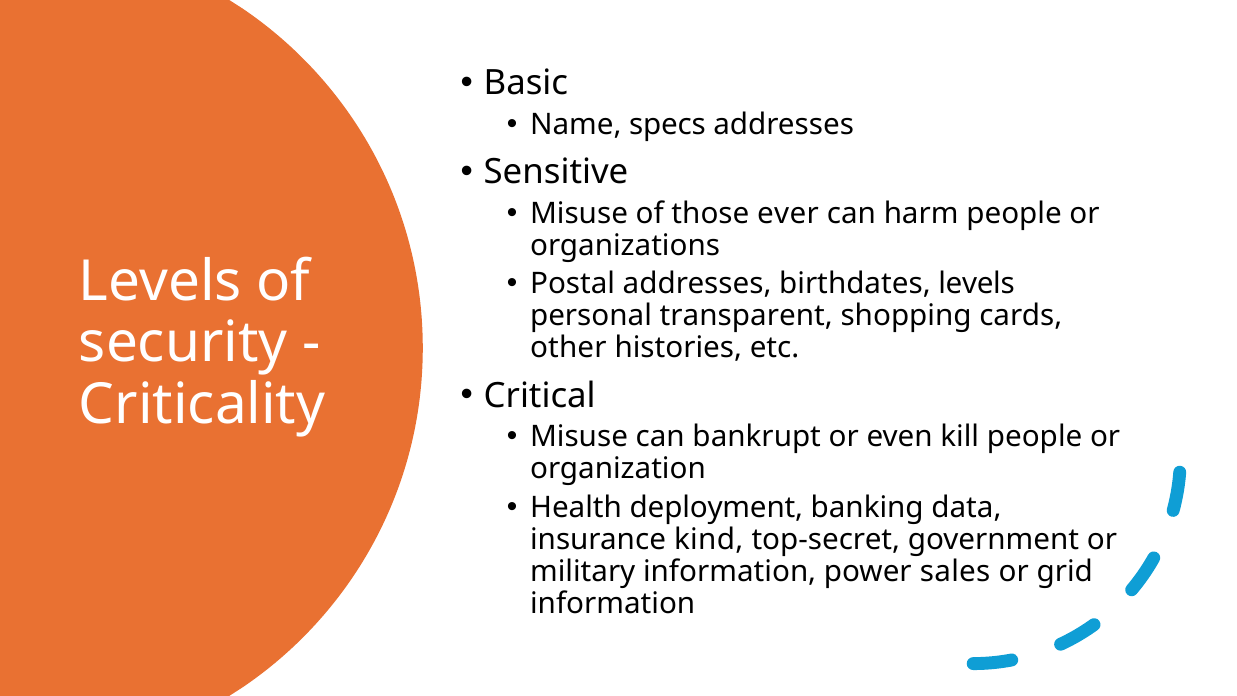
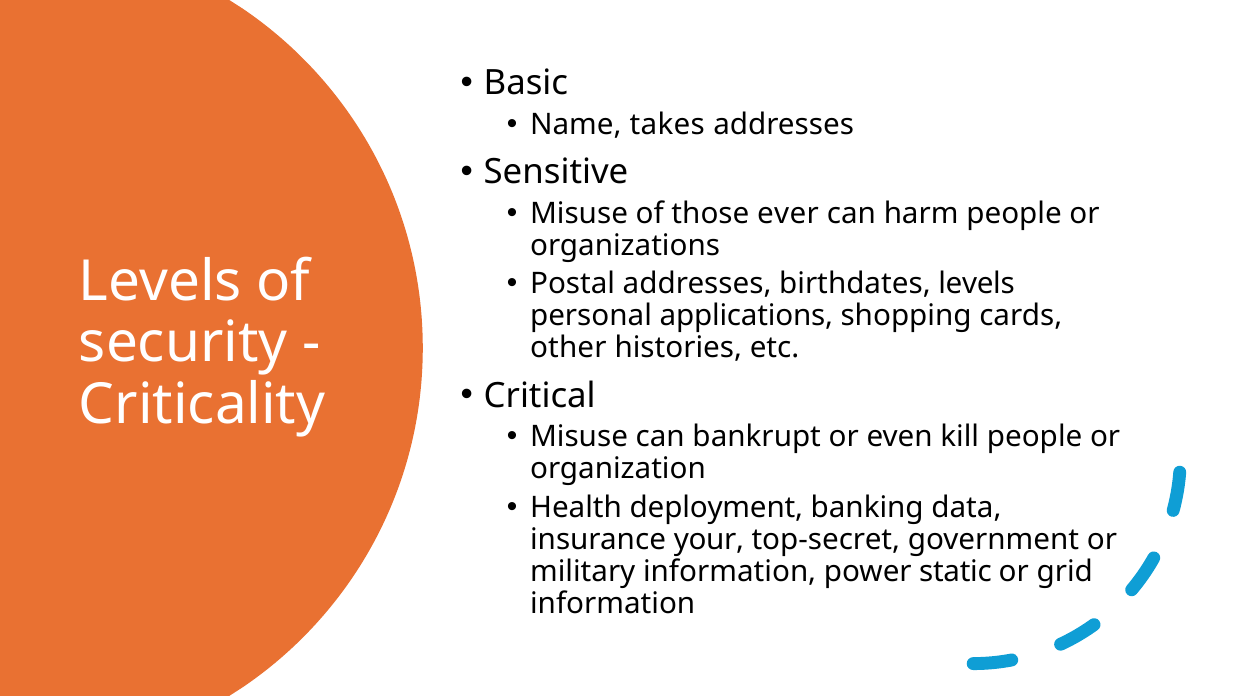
specs: specs -> takes (667, 124)
transparent: transparent -> applications (746, 316)
kind: kind -> your (709, 539)
sales: sales -> static (955, 571)
